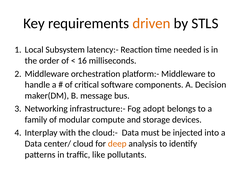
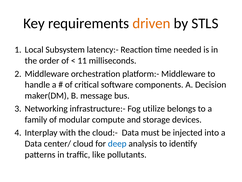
16: 16 -> 11 (82, 61)
adopt: adopt -> utilize (154, 108)
deep colour: orange -> blue (117, 143)
